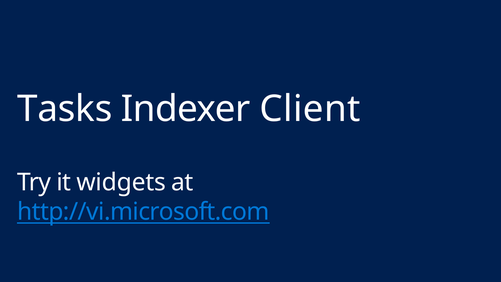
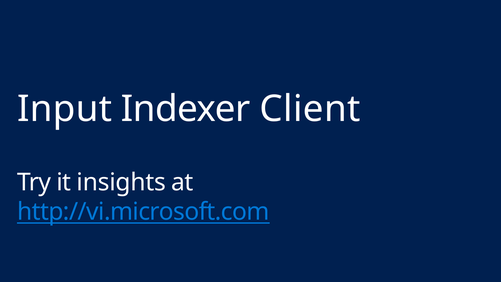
Tasks: Tasks -> Input (65, 109)
widgets: widgets -> insights (121, 182)
